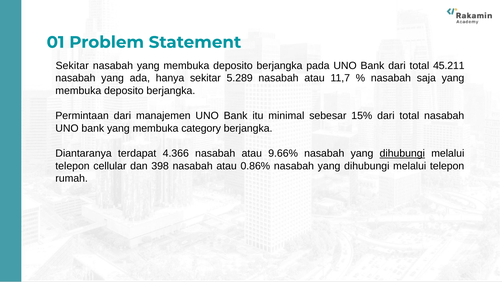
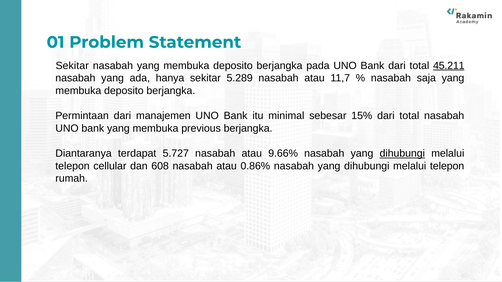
45.211 underline: none -> present (449, 66)
category: category -> previous (201, 128)
4.366: 4.366 -> 5.727 (176, 154)
398: 398 -> 608 (160, 166)
